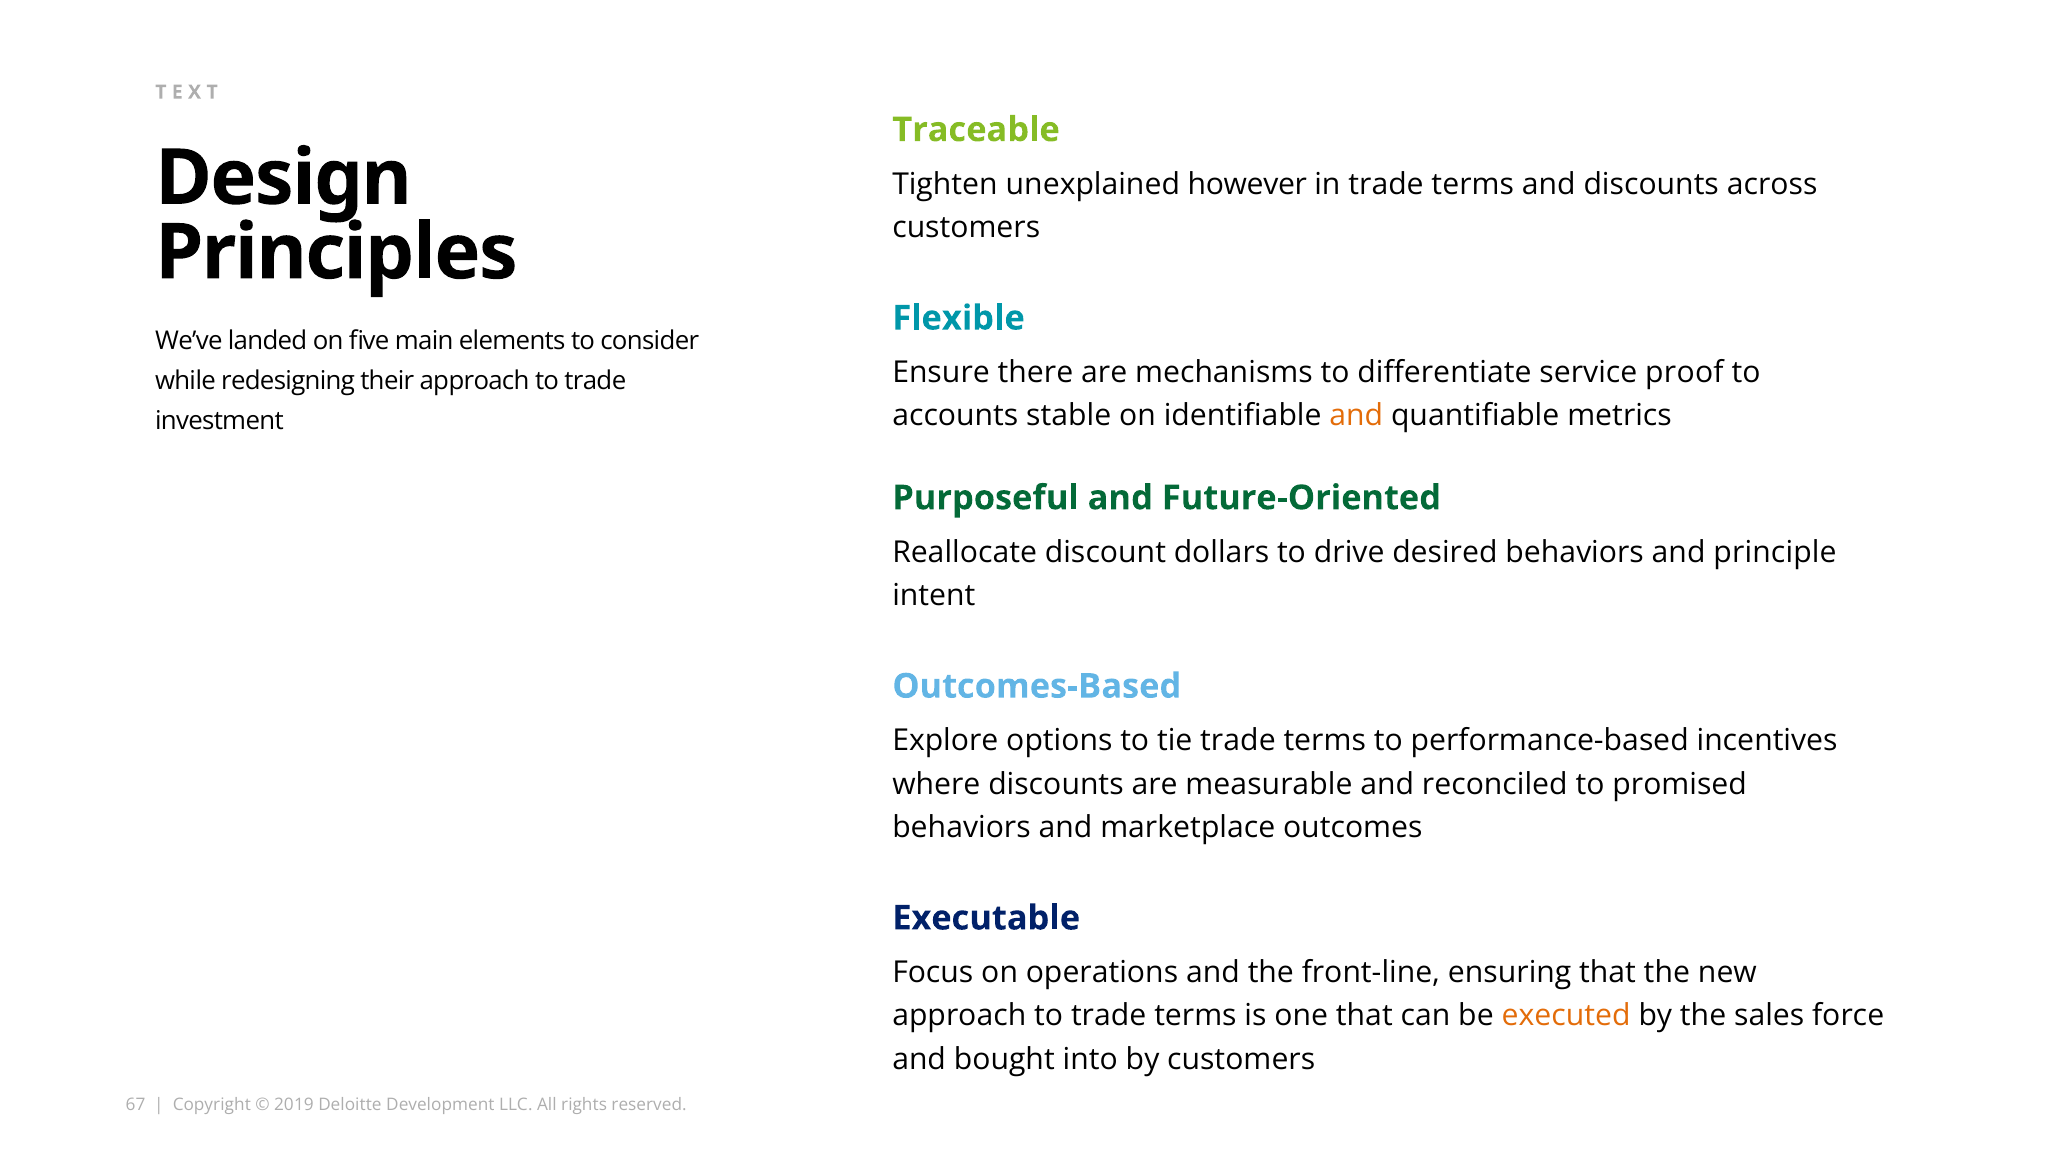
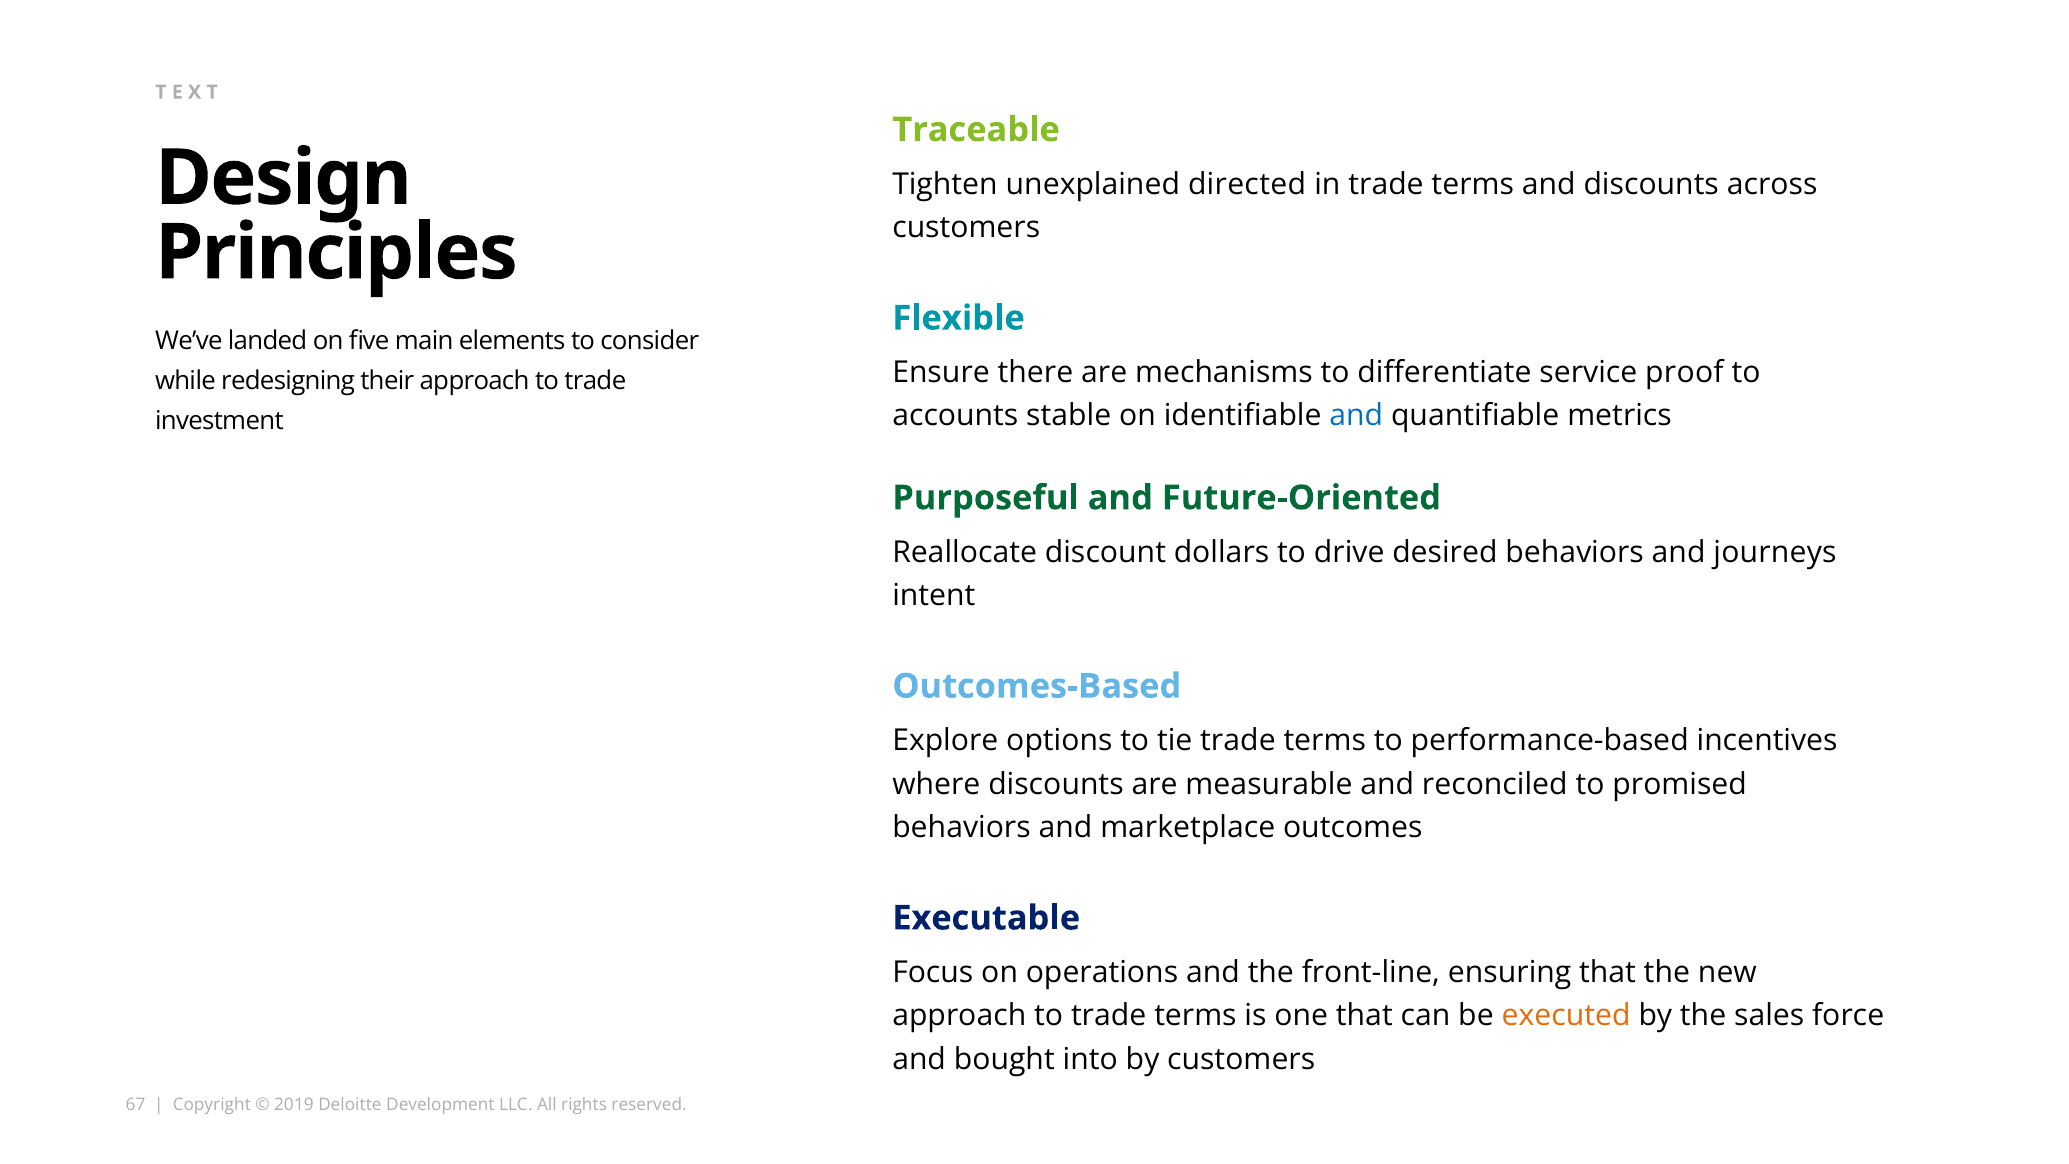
however: however -> directed (1247, 184)
and colour: orange -> blue (1356, 416)
principle: principle -> journeys (1775, 552)
